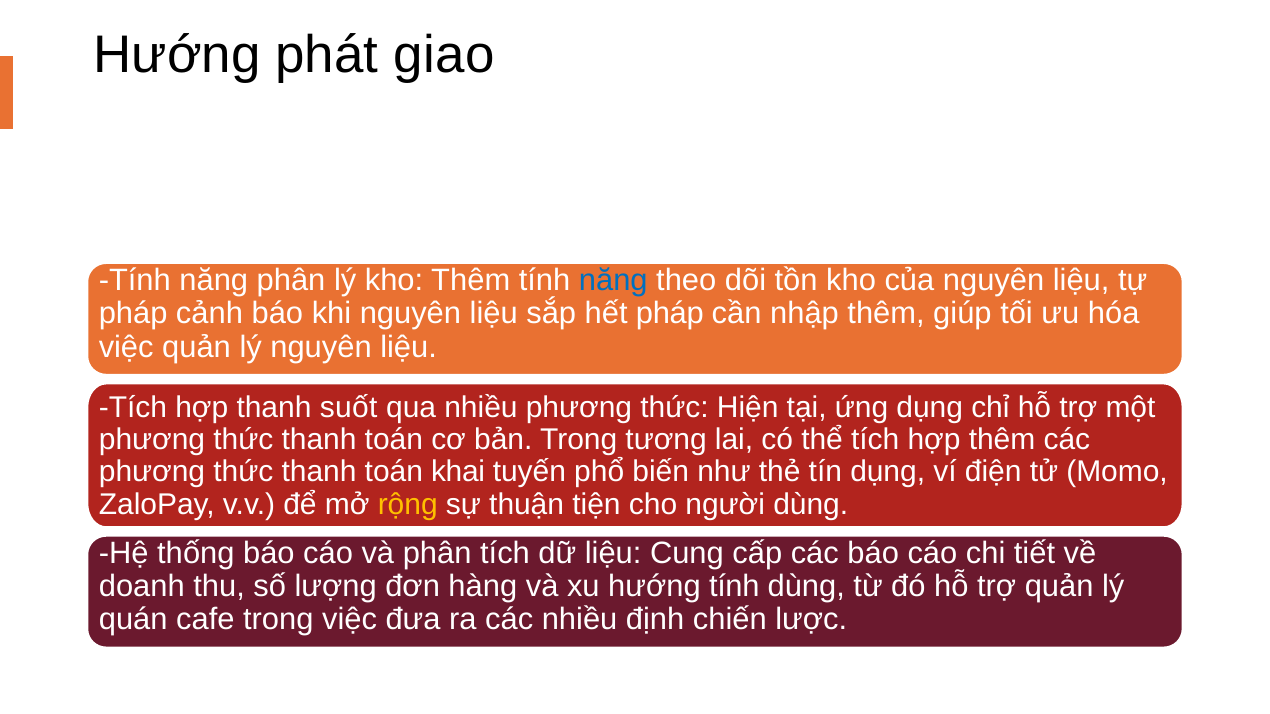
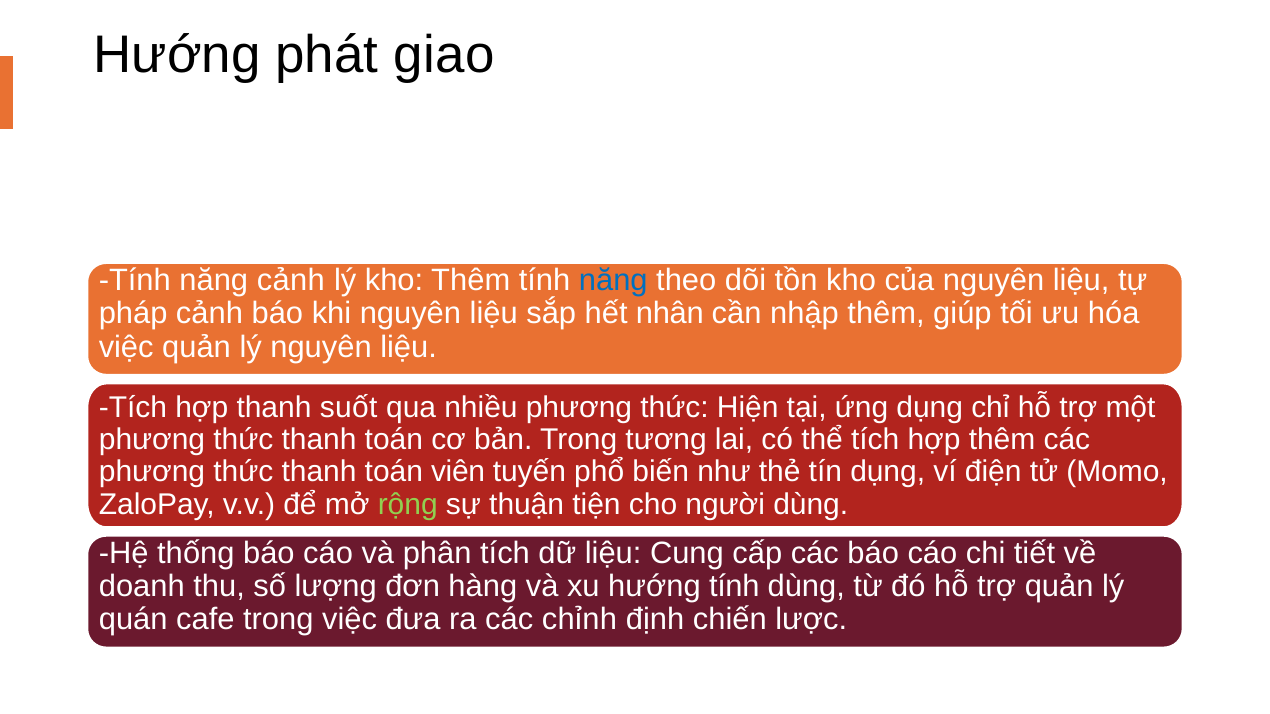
năng phân: phân -> cảnh (291, 280)
hết pháp: pháp -> nhân (670, 314)
khai: khai -> viên (458, 472)
rộng colour: yellow -> light green (408, 505)
các nhiều: nhiều -> chỉnh (579, 620)
